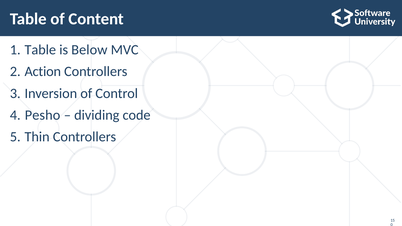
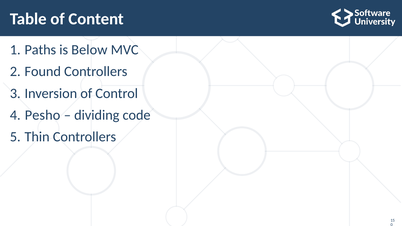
Table: Table -> Paths (40, 50)
Action: Action -> Found (43, 72)
